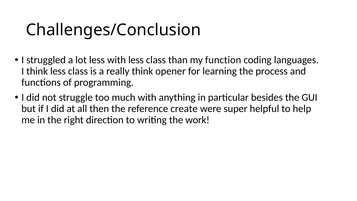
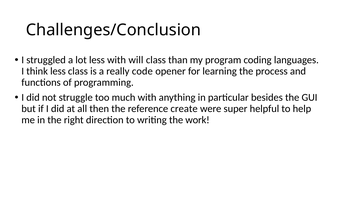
with less: less -> will (136, 60)
function: function -> program (223, 60)
really think: think -> code (142, 71)
